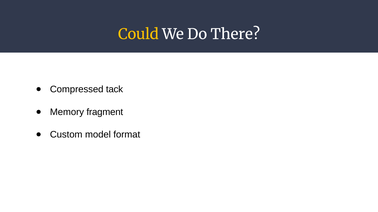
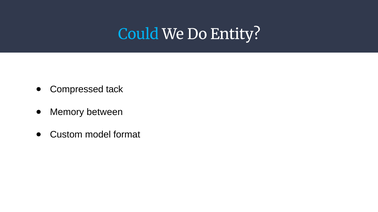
Could colour: yellow -> light blue (138, 34)
There: There -> Entity (235, 34)
fragment: fragment -> between (105, 112)
